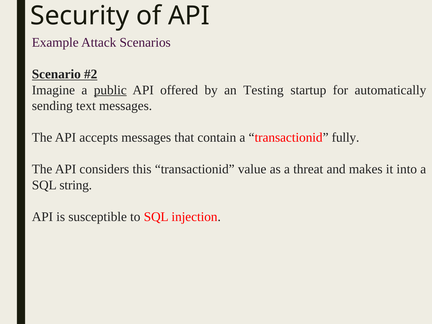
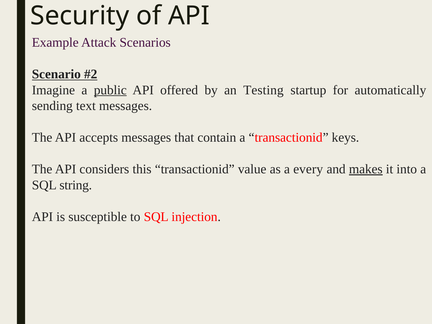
fully: fully -> keys (345, 138)
threat: threat -> every (308, 169)
makes underline: none -> present (366, 169)
